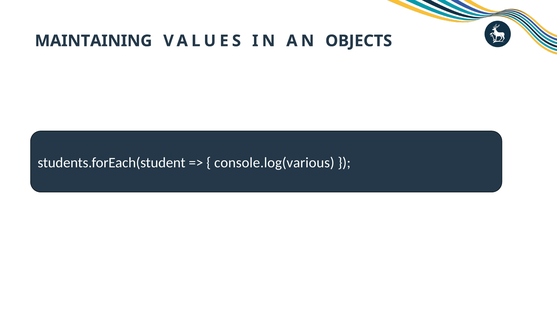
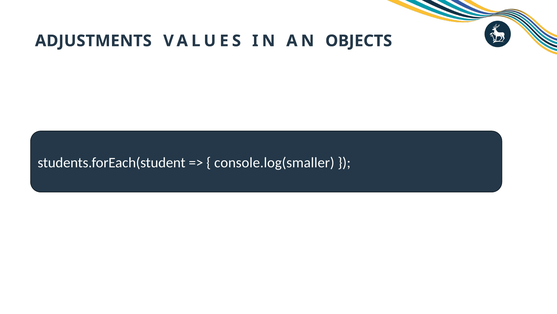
MAINTAINING: MAINTAINING -> ADJUSTMENTS (93, 41)
console.log(various: console.log(various -> console.log(smaller (274, 162)
